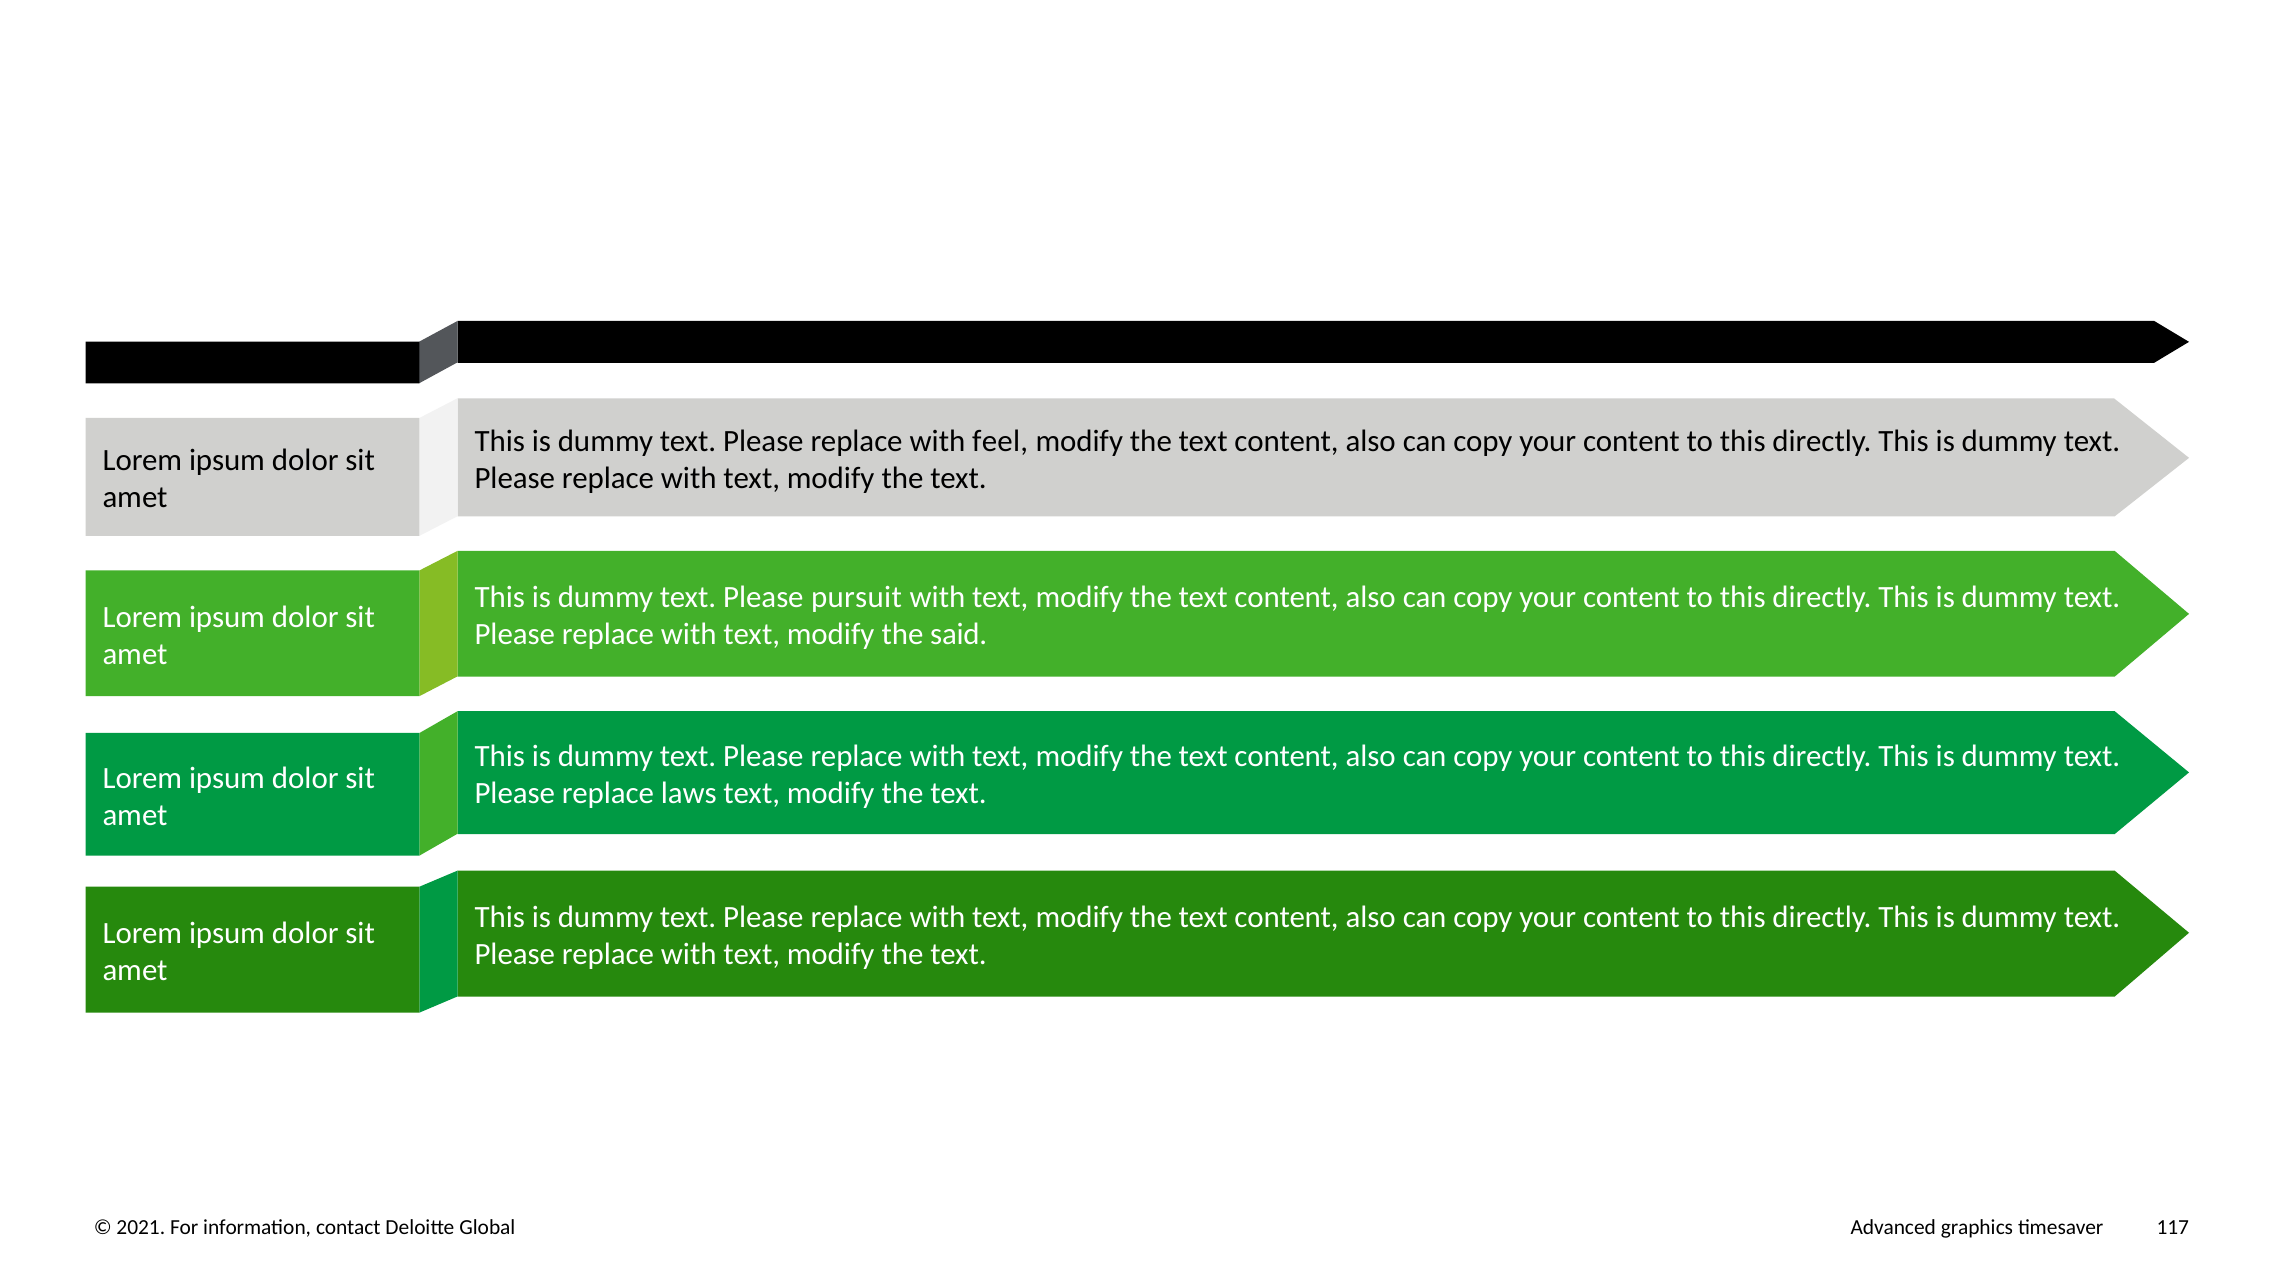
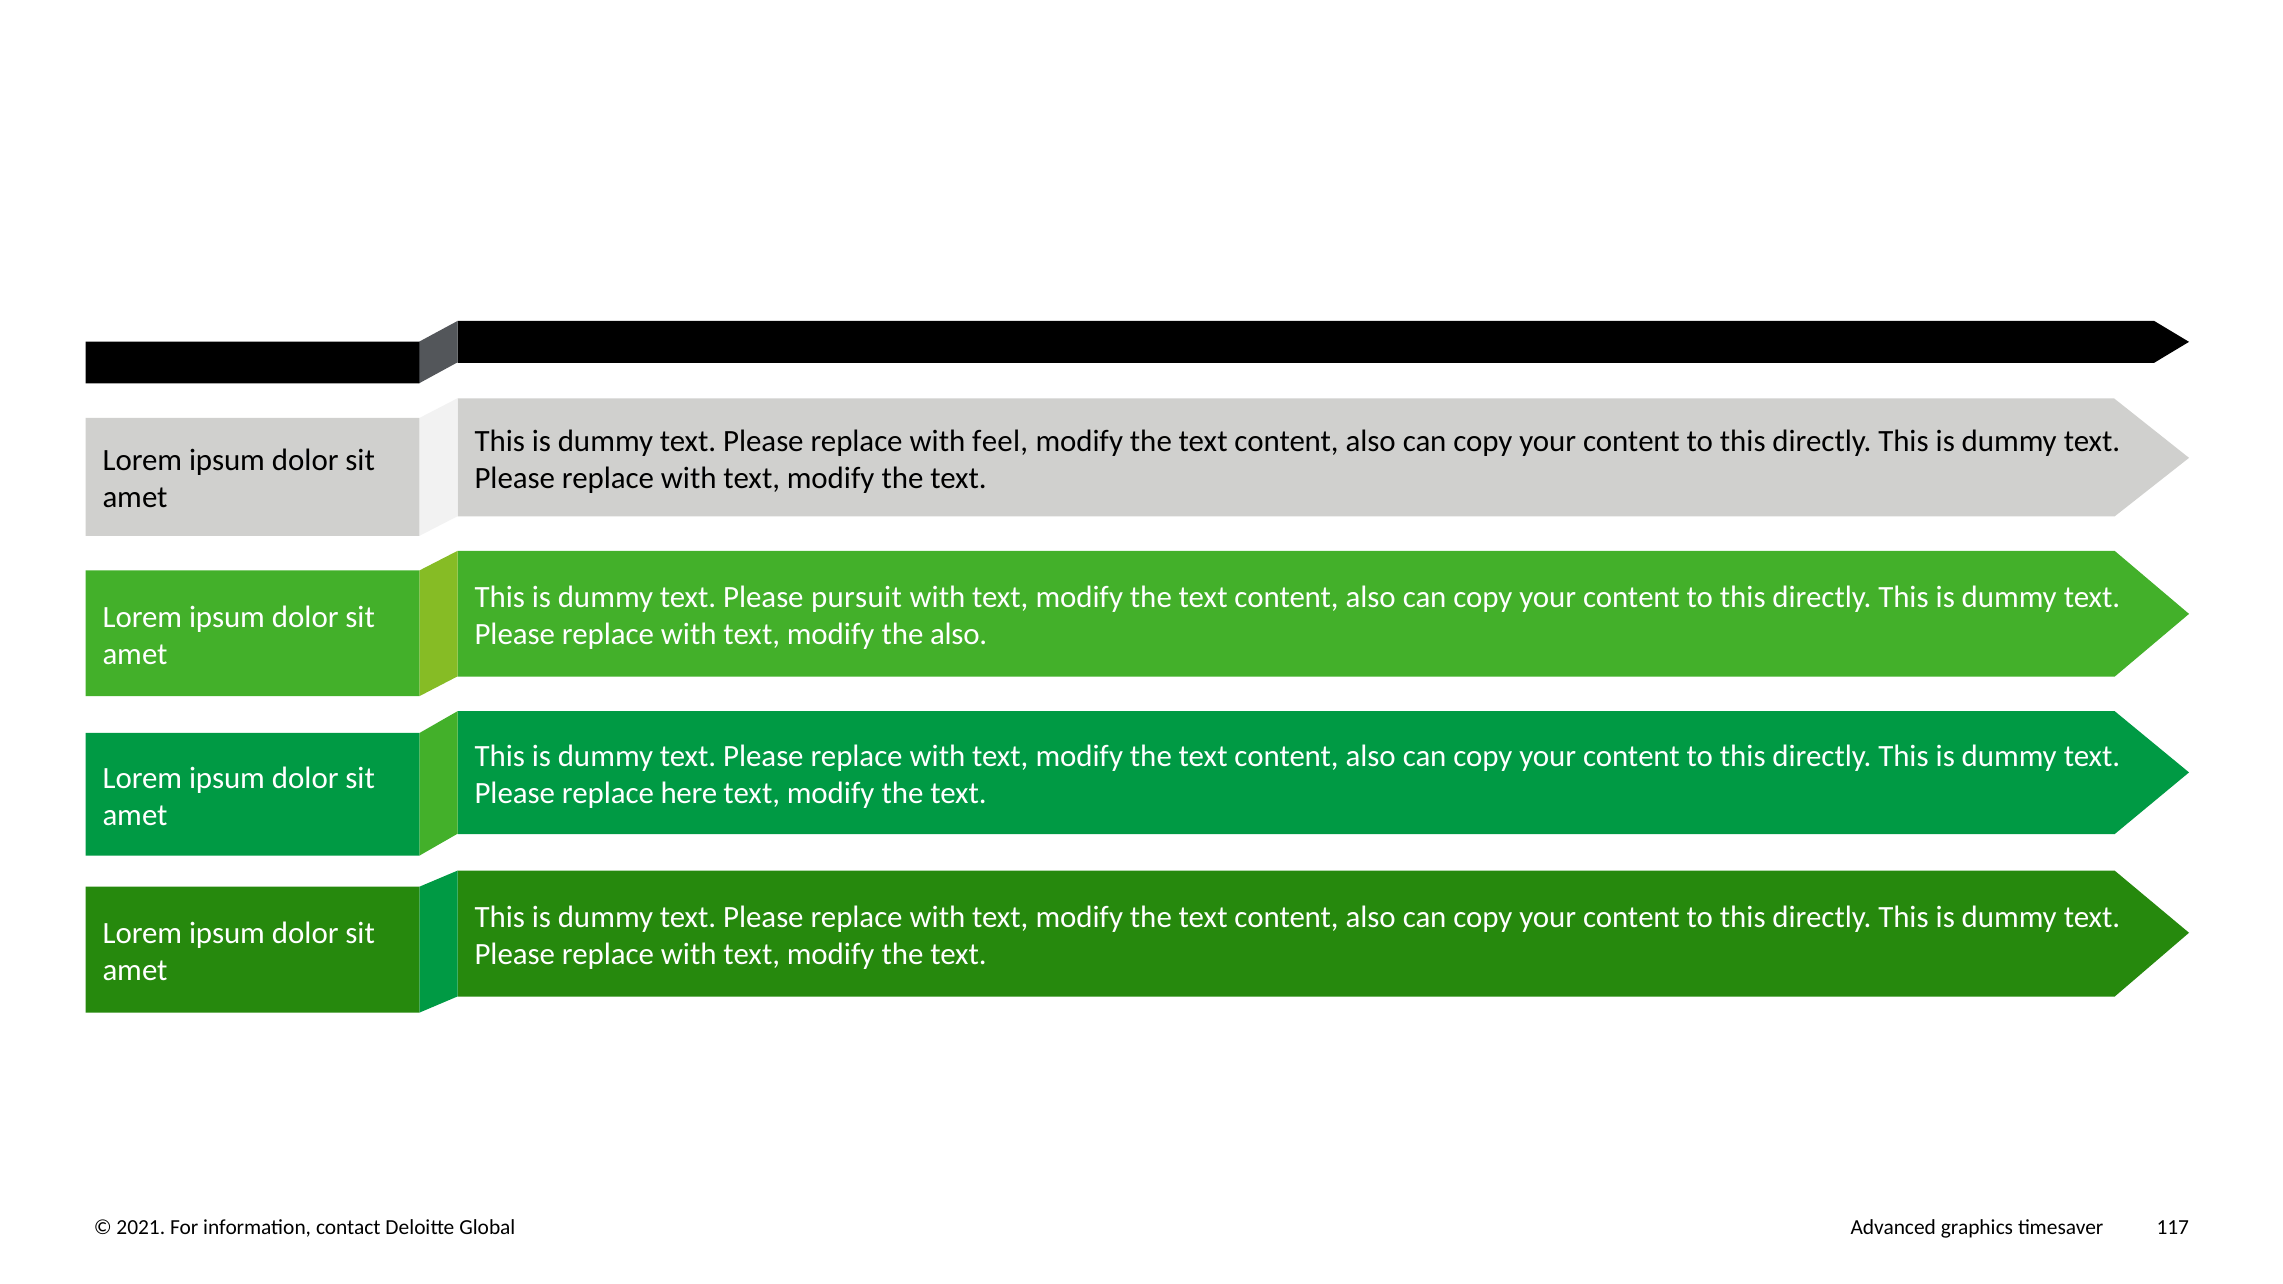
the said: said -> also (959, 635)
laws: laws -> here (689, 793)
